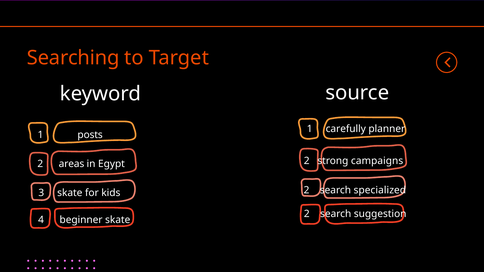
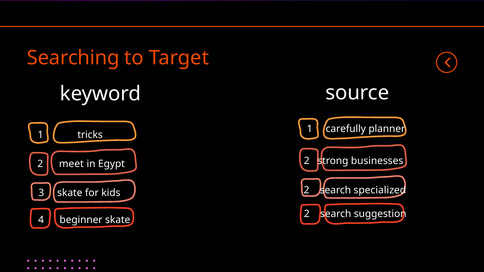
posts: posts -> tricks (90, 135)
campaigns: campaigns -> businesses (377, 161)
areas: areas -> meet (71, 164)
